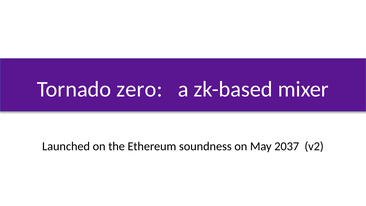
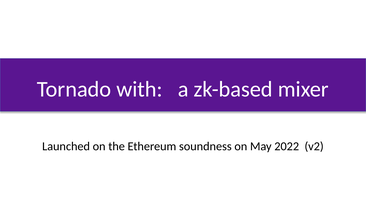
zero: zero -> with (139, 89)
2037: 2037 -> 2022 (287, 146)
